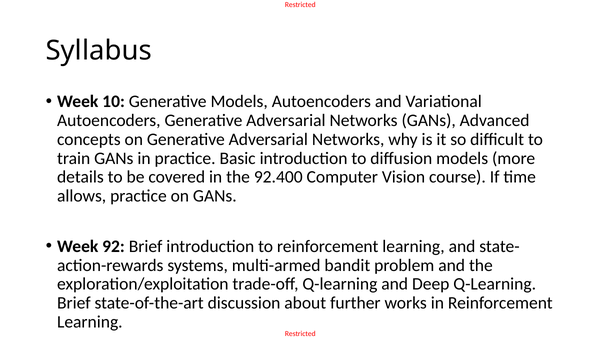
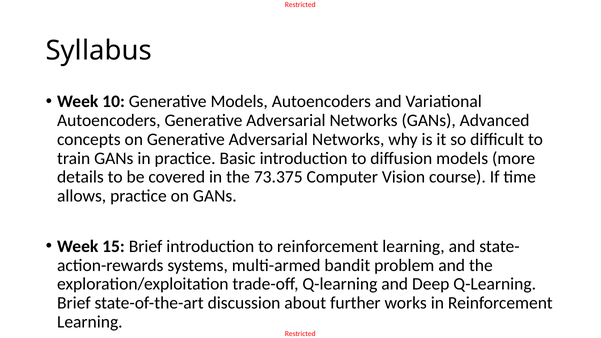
92.400: 92.400 -> 73.375 (278, 177)
92: 92 -> 15 (114, 246)
